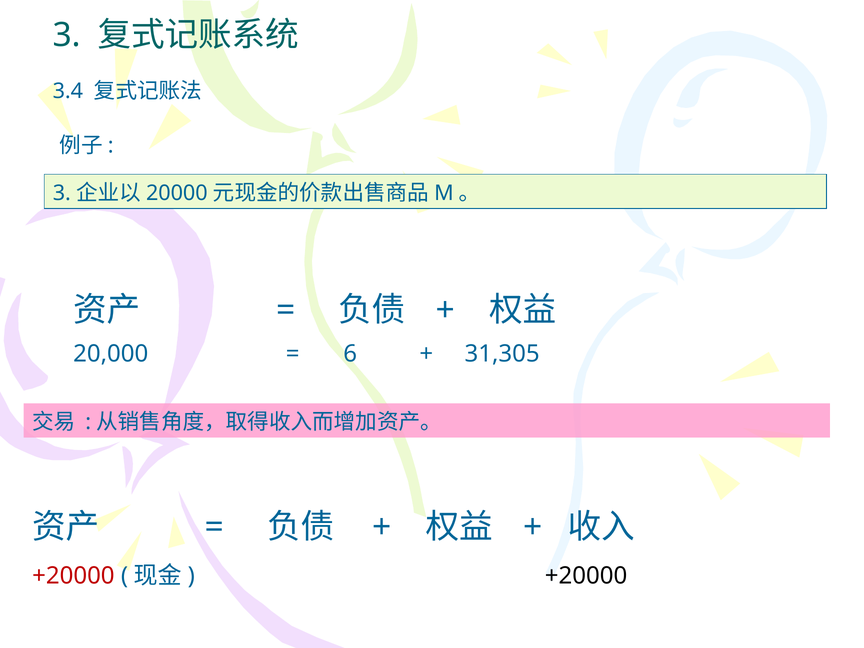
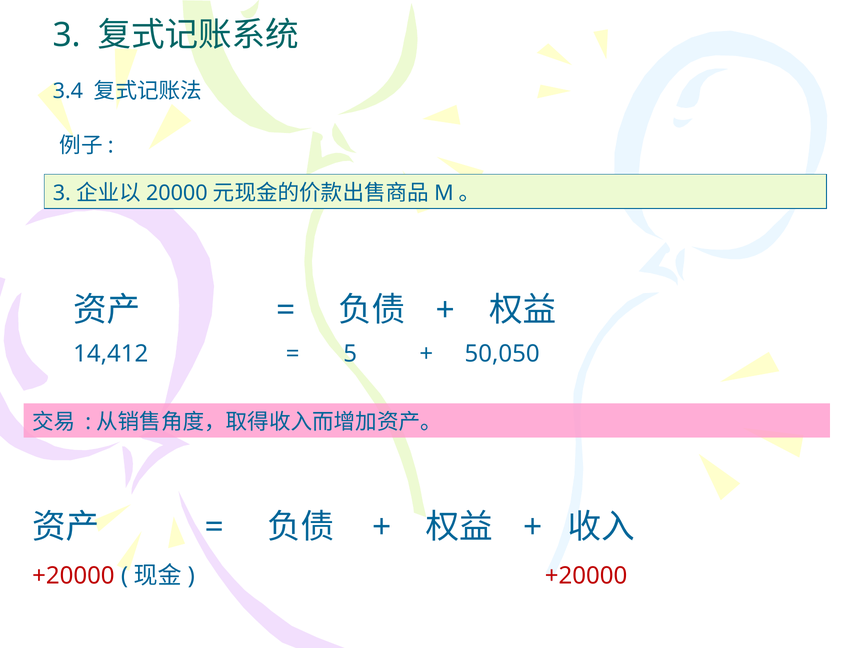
20,000: 20,000 -> 14,412 (111, 354)
6: 6 -> 5 (350, 354)
31,305: 31,305 -> 50,050 (502, 354)
+20000 colour: black -> red (586, 576)
